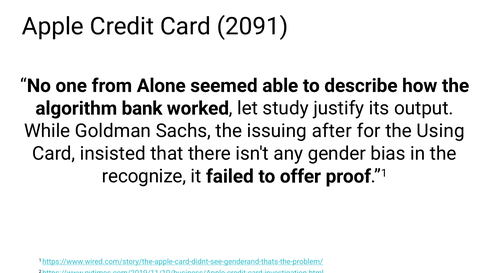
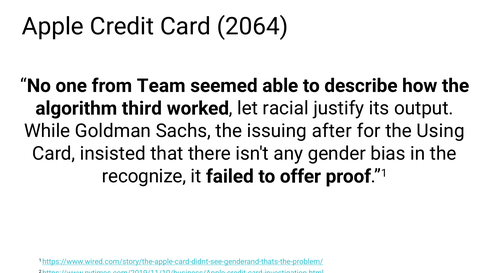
2091: 2091 -> 2064 (253, 27)
Alone: Alone -> Team (161, 86)
bank: bank -> third (142, 109)
study: study -> racial (286, 109)
